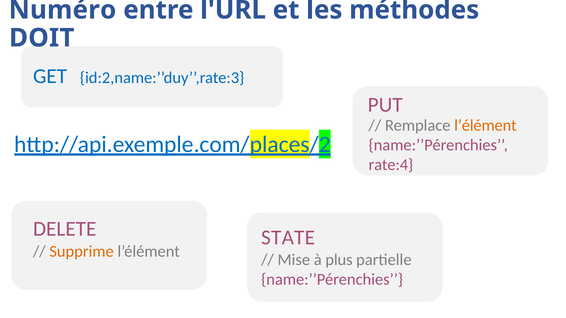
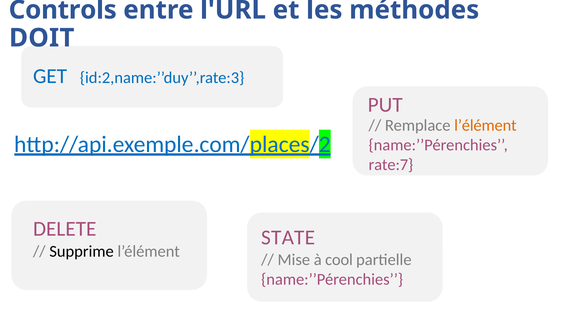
Numéro: Numéro -> Controls (63, 10)
rate:4: rate:4 -> rate:7 (391, 165)
Supprime colour: orange -> black (82, 252)
plus: plus -> cool (339, 260)
